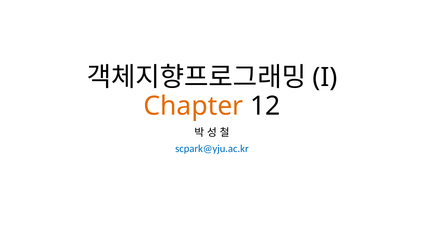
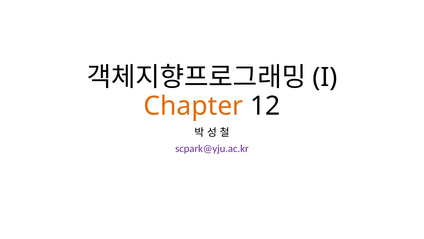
scpark@yju.ac.kr colour: blue -> purple (212, 148)
